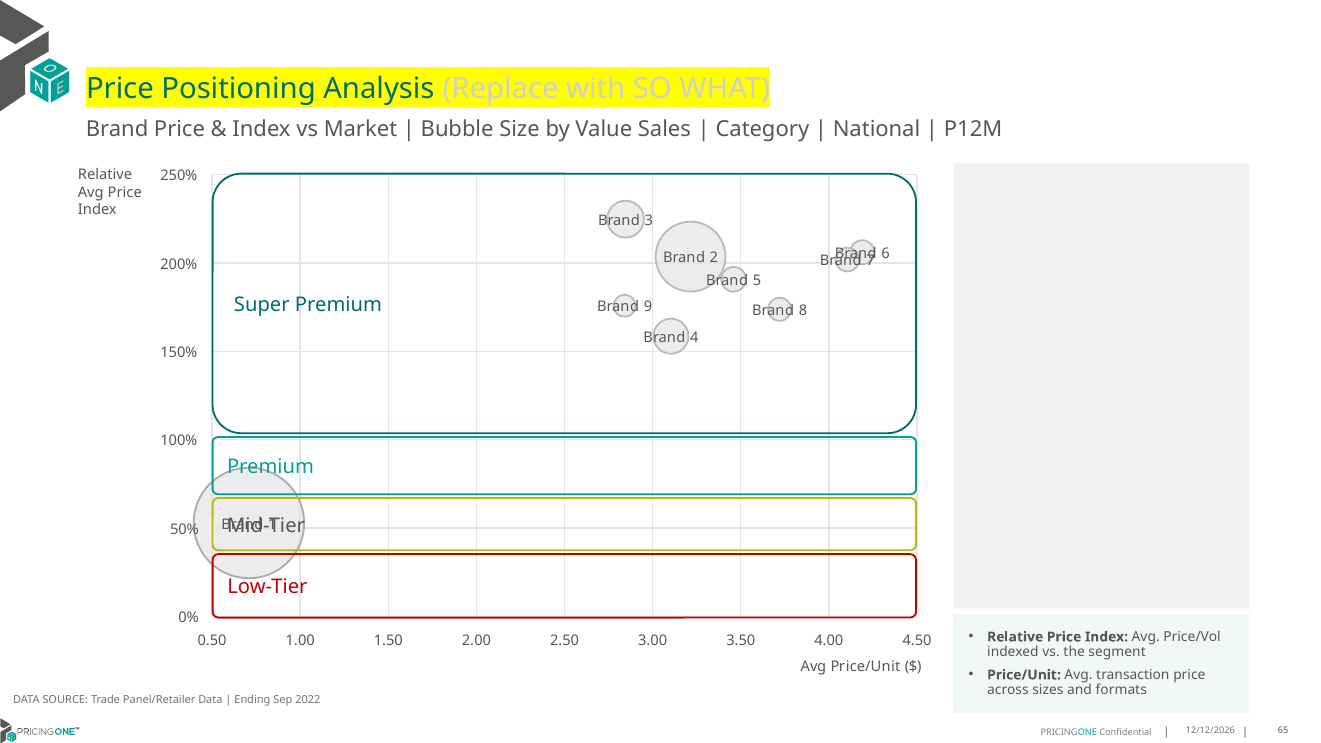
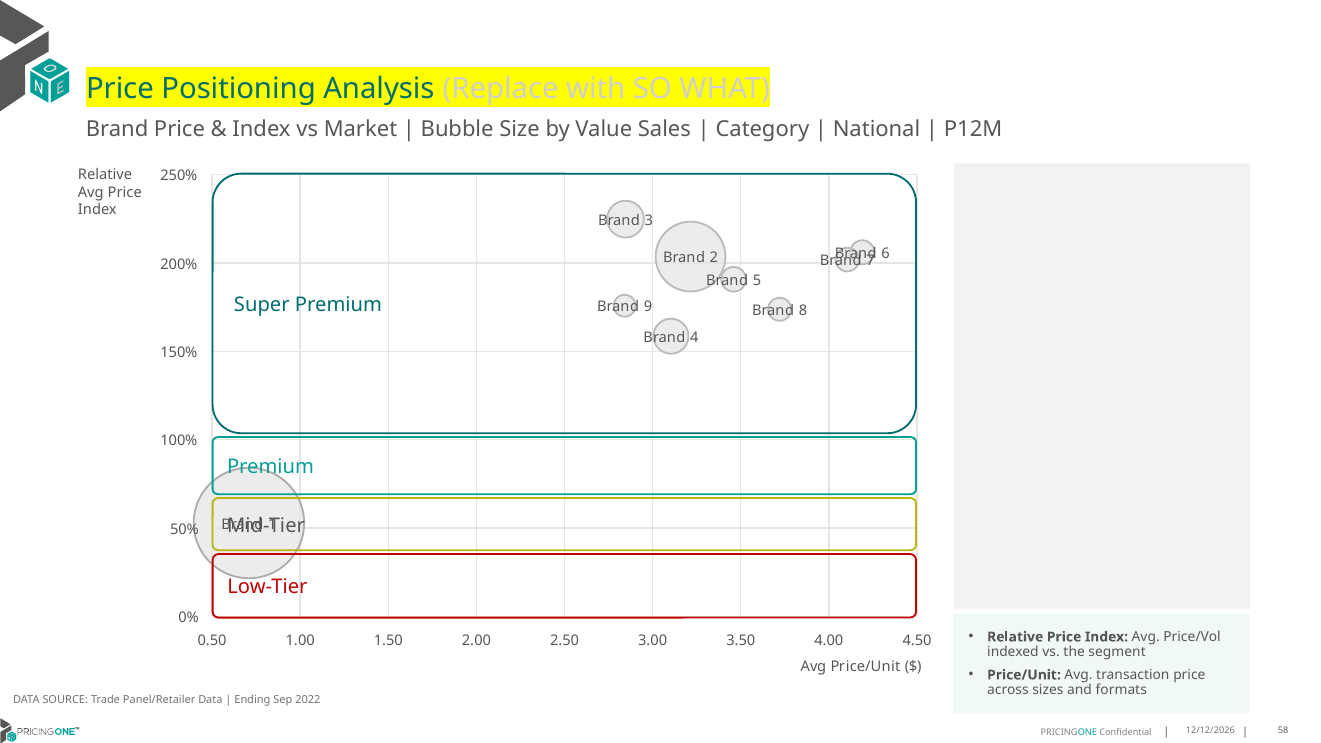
65: 65 -> 58 (1283, 731)
